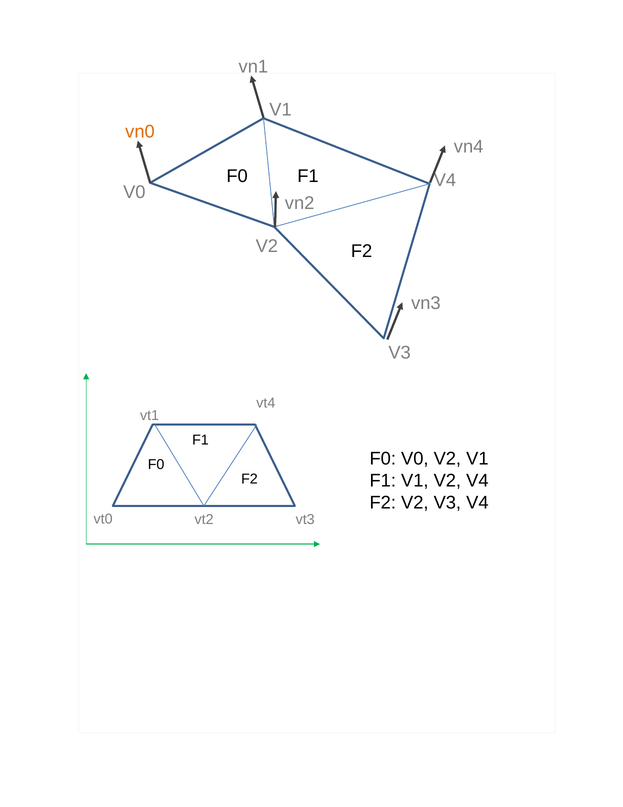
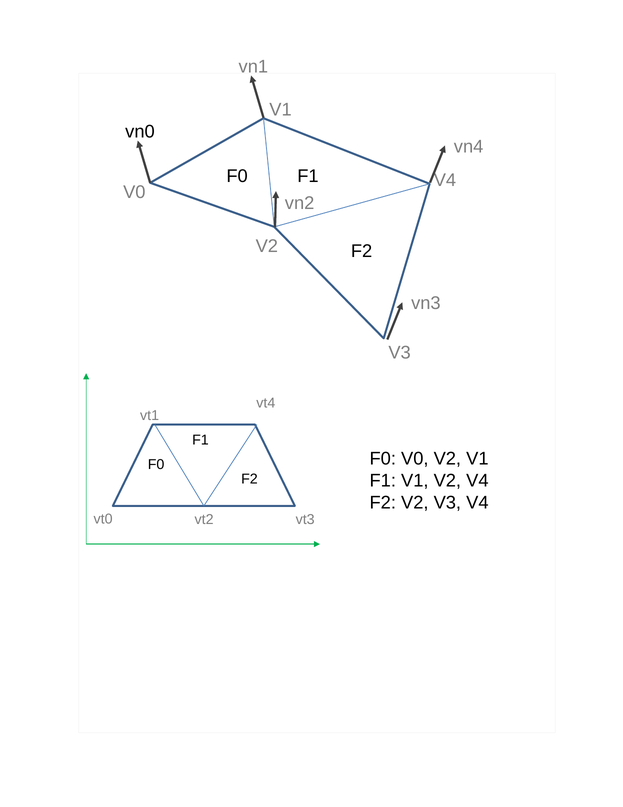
vn0 colour: orange -> black (140, 132)
